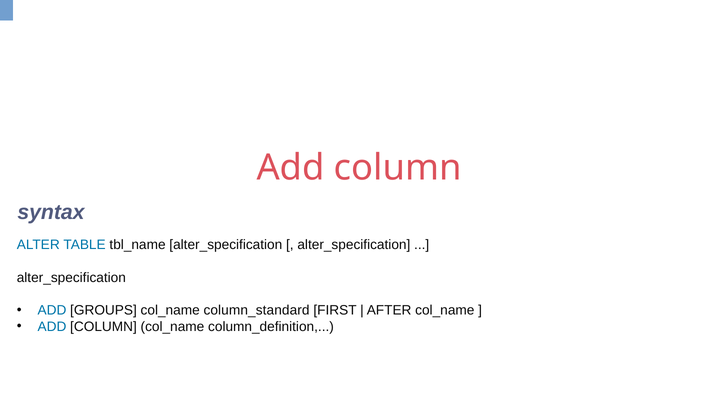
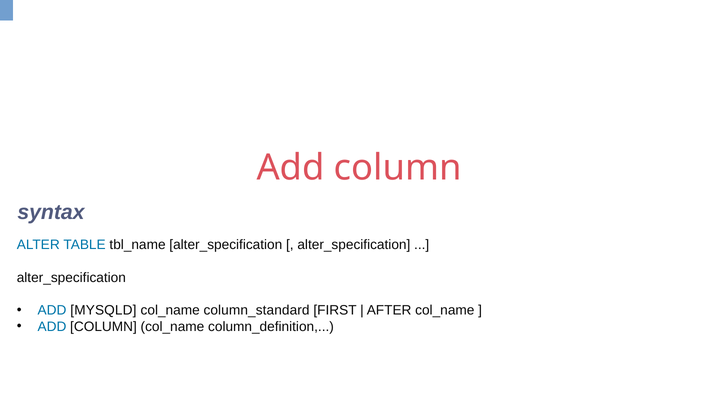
GROUPS: GROUPS -> MYSQLD (103, 311)
